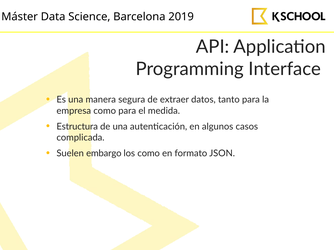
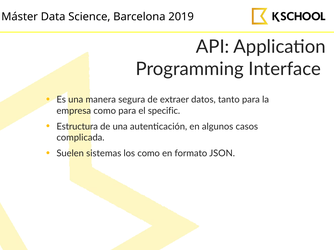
medida: medida -> specific (164, 111)
embargo: embargo -> sistemas (104, 154)
